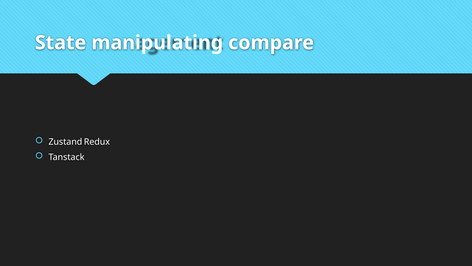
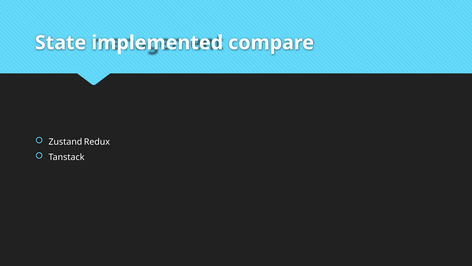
manipulating: manipulating -> implemented (157, 43)
